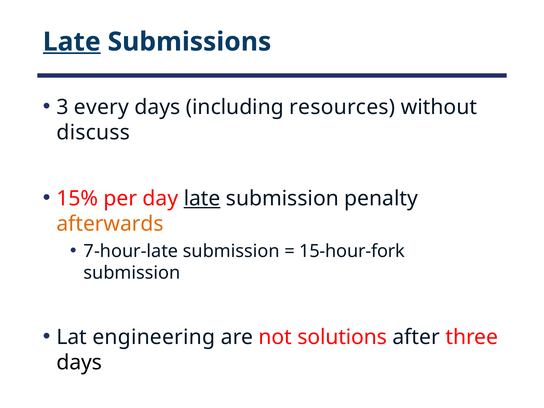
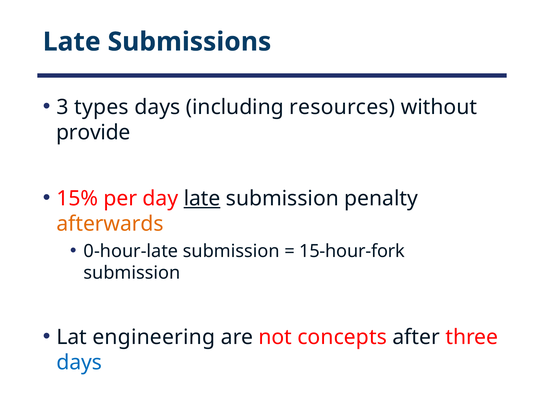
Late underline: present -> none (72, 42)
every: every -> types (101, 107)
discuss: discuss -> provide (93, 133)
7-hour-late: 7-hour-late -> 0-hour-late (131, 251)
solutions: solutions -> concepts (342, 337)
days colour: black -> blue (79, 363)
